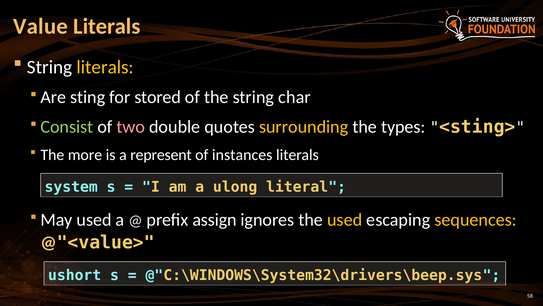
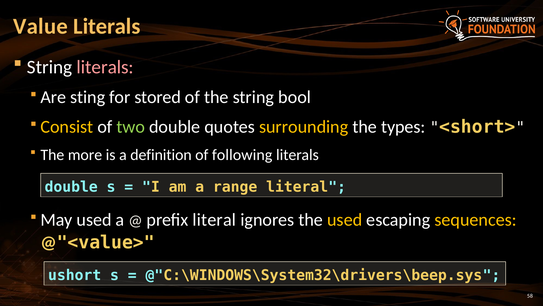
literals colour: yellow -> pink (105, 67)
char: char -> bool (295, 97)
Consist colour: light green -> yellow (67, 127)
two colour: pink -> light green (131, 127)
<sting>: <sting> -> <short> (477, 127)
represent: represent -> definition (161, 155)
instances: instances -> following (242, 155)
system: system -> double (71, 187)
ulong: ulong -> range (235, 187)
prefix assign: assign -> literal (214, 219)
